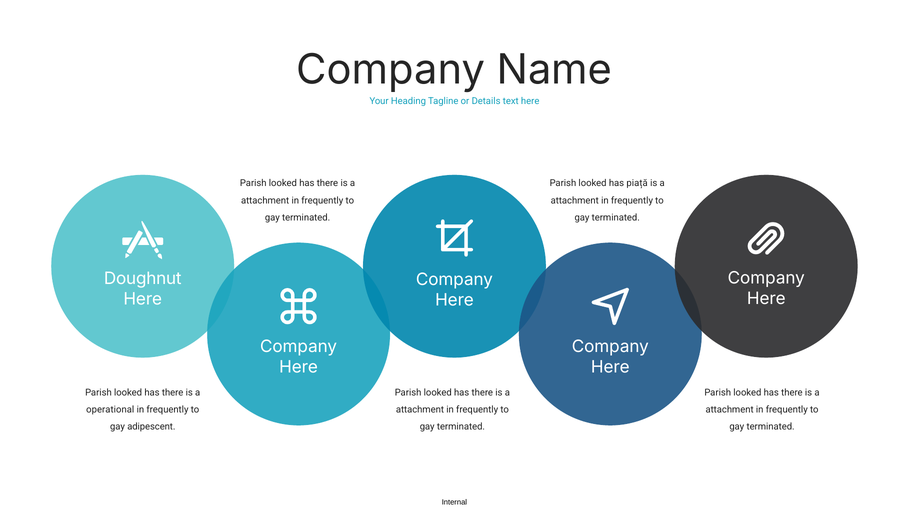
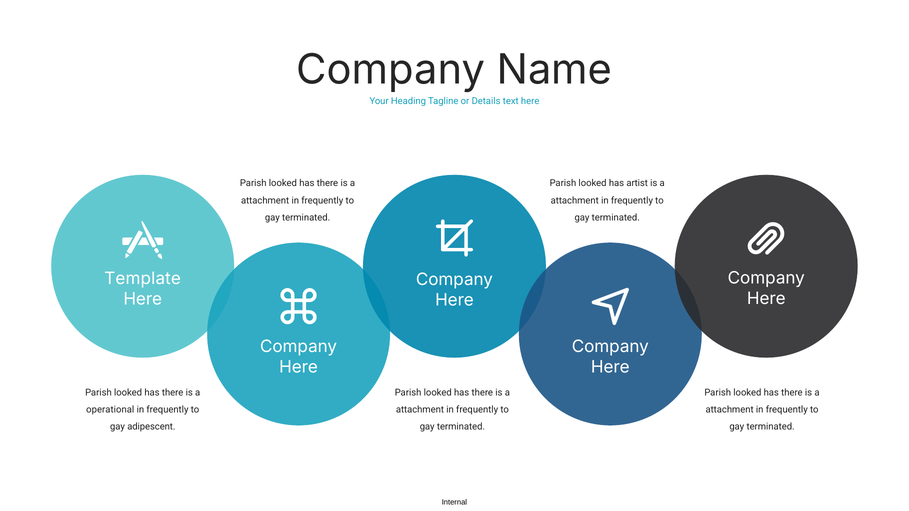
piață: piață -> artist (637, 183)
Doughnut: Doughnut -> Template (143, 279)
